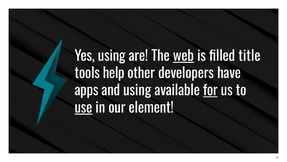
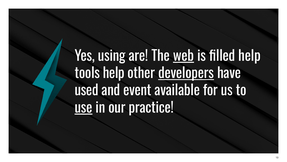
filled title: title -> help (250, 56)
developers underline: none -> present (186, 73)
apps: apps -> used (87, 90)
and using: using -> event (137, 90)
for underline: present -> none (210, 90)
element: element -> practice (151, 108)
